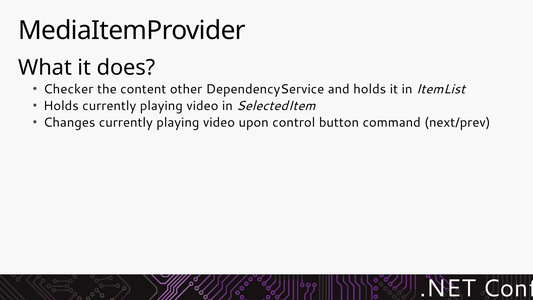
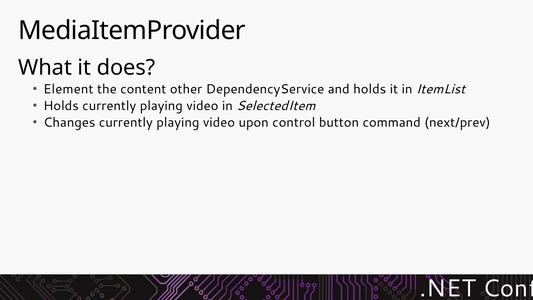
Checker: Checker -> Element (68, 89)
